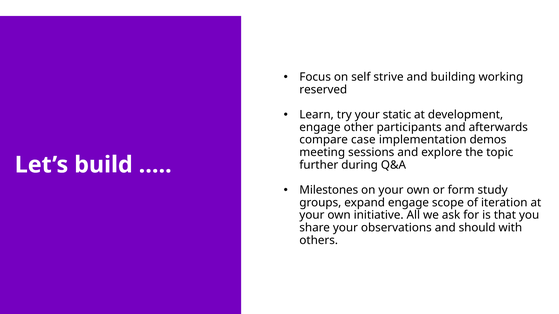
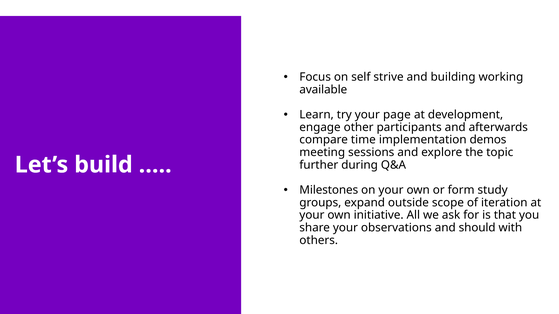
reserved: reserved -> available (323, 90)
static: static -> page (397, 115)
case: case -> time (363, 140)
expand engage: engage -> outside (408, 203)
